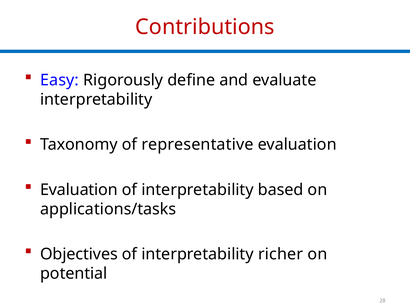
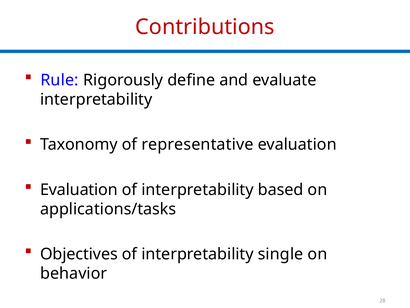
Easy: Easy -> Rule (60, 80)
richer: richer -> single (281, 254)
potential: potential -> behavior (74, 273)
